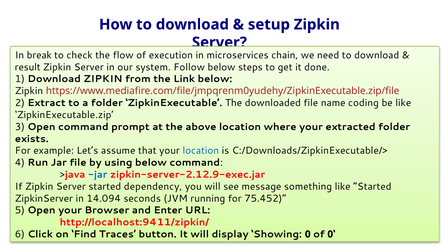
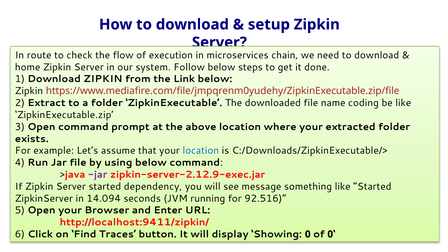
break: break -> route (39, 55)
result: result -> home (28, 67)
jar colour: blue -> purple (98, 175)
75.452: 75.452 -> 92.516 (265, 198)
